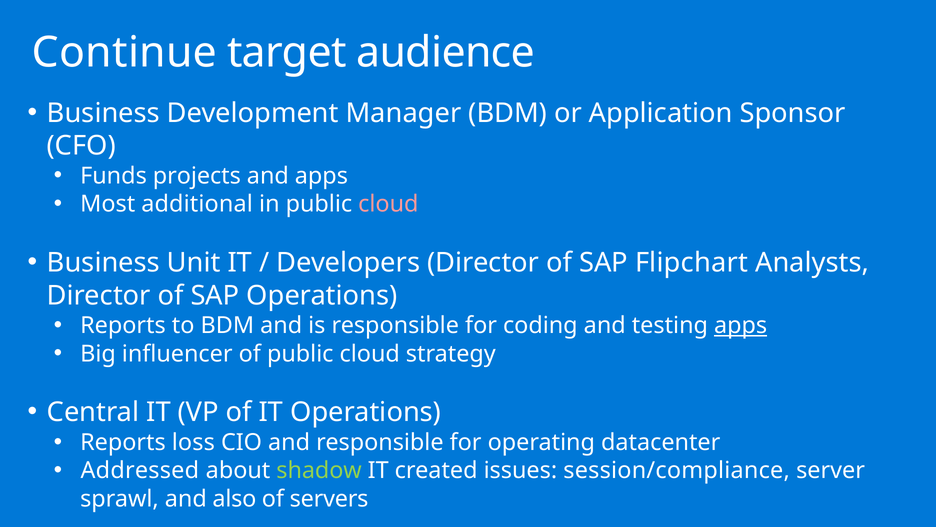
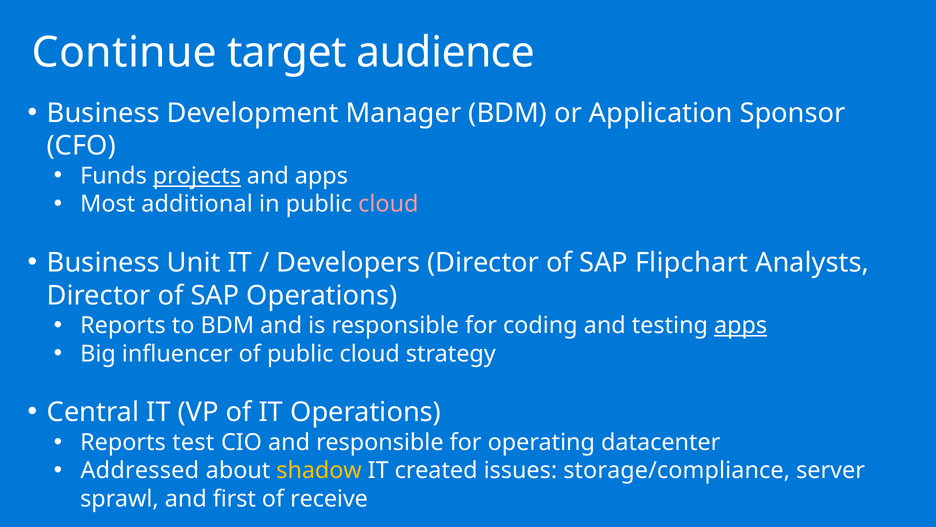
projects underline: none -> present (197, 176)
loss: loss -> test (193, 442)
shadow colour: light green -> yellow (319, 470)
session/compliance: session/compliance -> storage/compliance (677, 470)
also: also -> first (234, 498)
servers: servers -> receive (329, 498)
